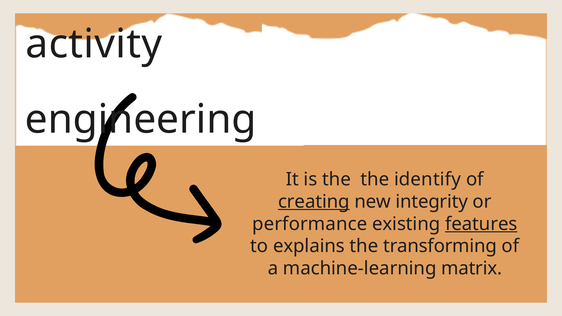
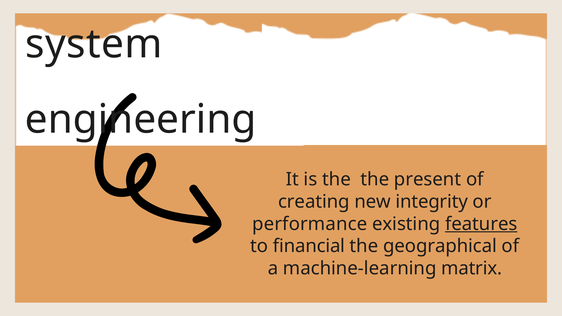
activity: activity -> system (94, 44)
identify: identify -> present (428, 179)
creating underline: present -> none (314, 202)
explains: explains -> financial (309, 246)
transforming: transforming -> geographical (440, 246)
